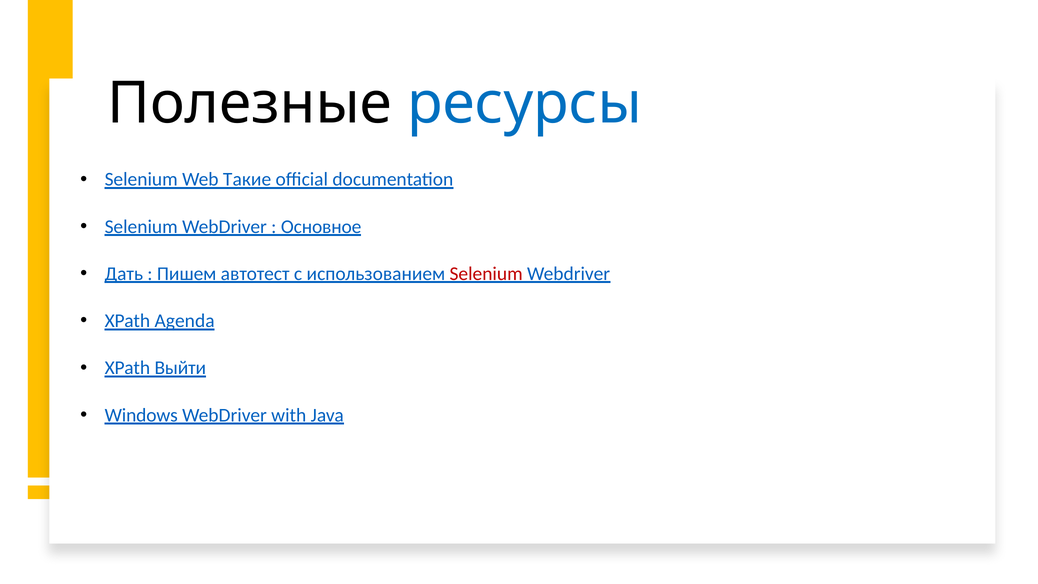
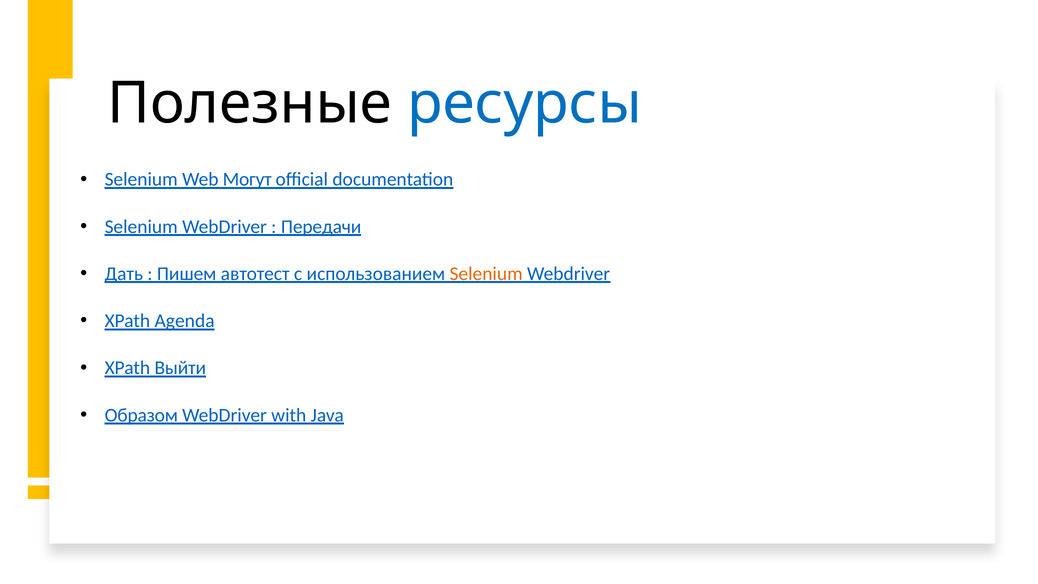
Такие: Такие -> Могут (247, 179)
Основное: Основное -> Передачи (321, 227)
Selenium colour: red -> orange (486, 274)
Windows: Windows -> Образом (141, 415)
